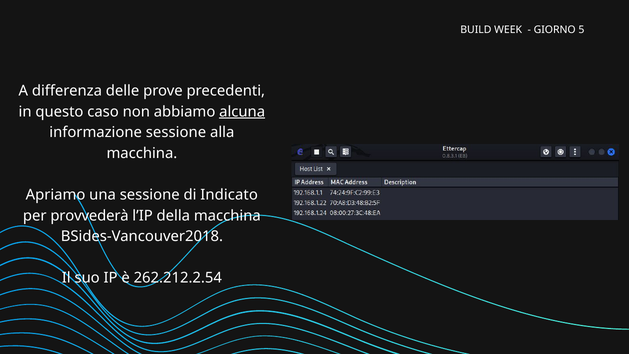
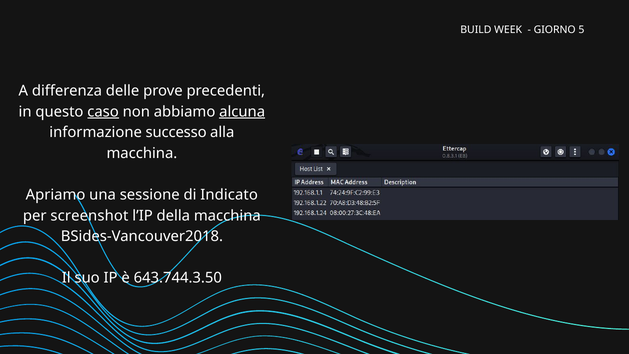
caso underline: none -> present (103, 112)
informazione sessione: sessione -> successo (176, 132)
provvederà: provvederà -> screenshot (89, 216)
262.212.2.54: 262.212.2.54 -> 643.744.3.50 (178, 278)
